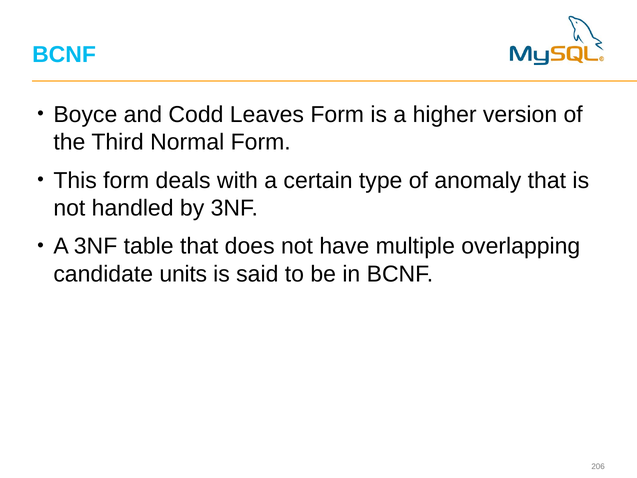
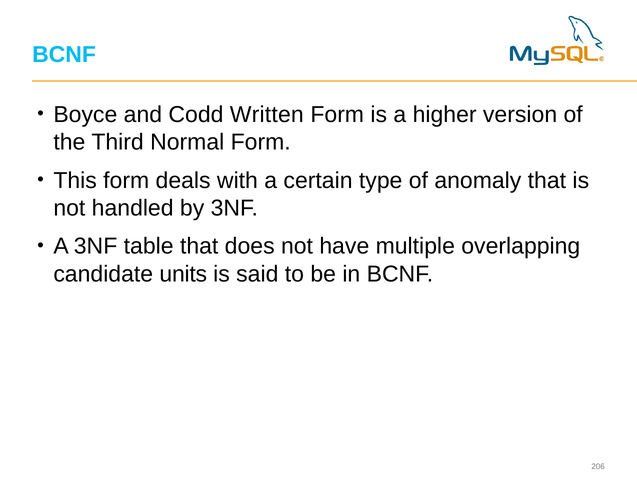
Leaves: Leaves -> Written (267, 115)
